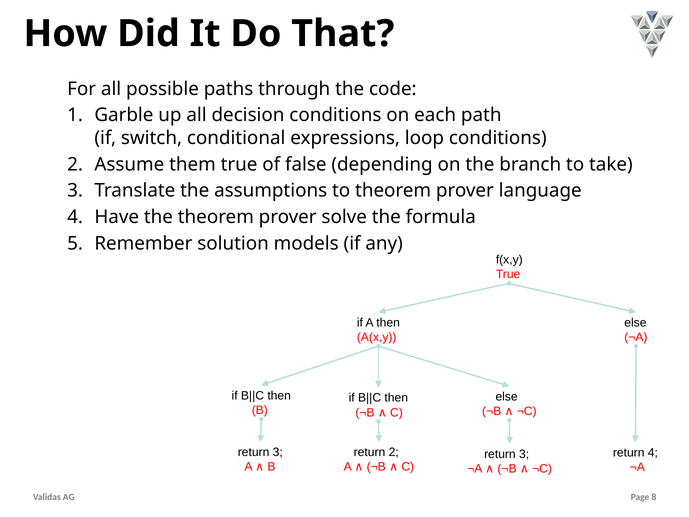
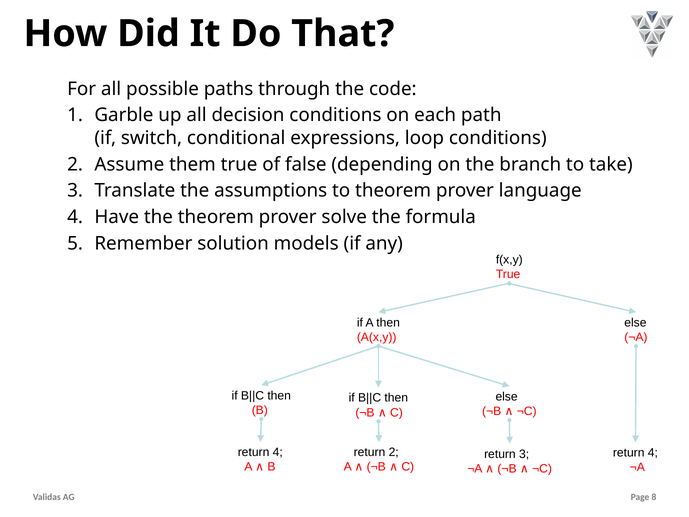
3: 3 -> 4 (278, 452)
